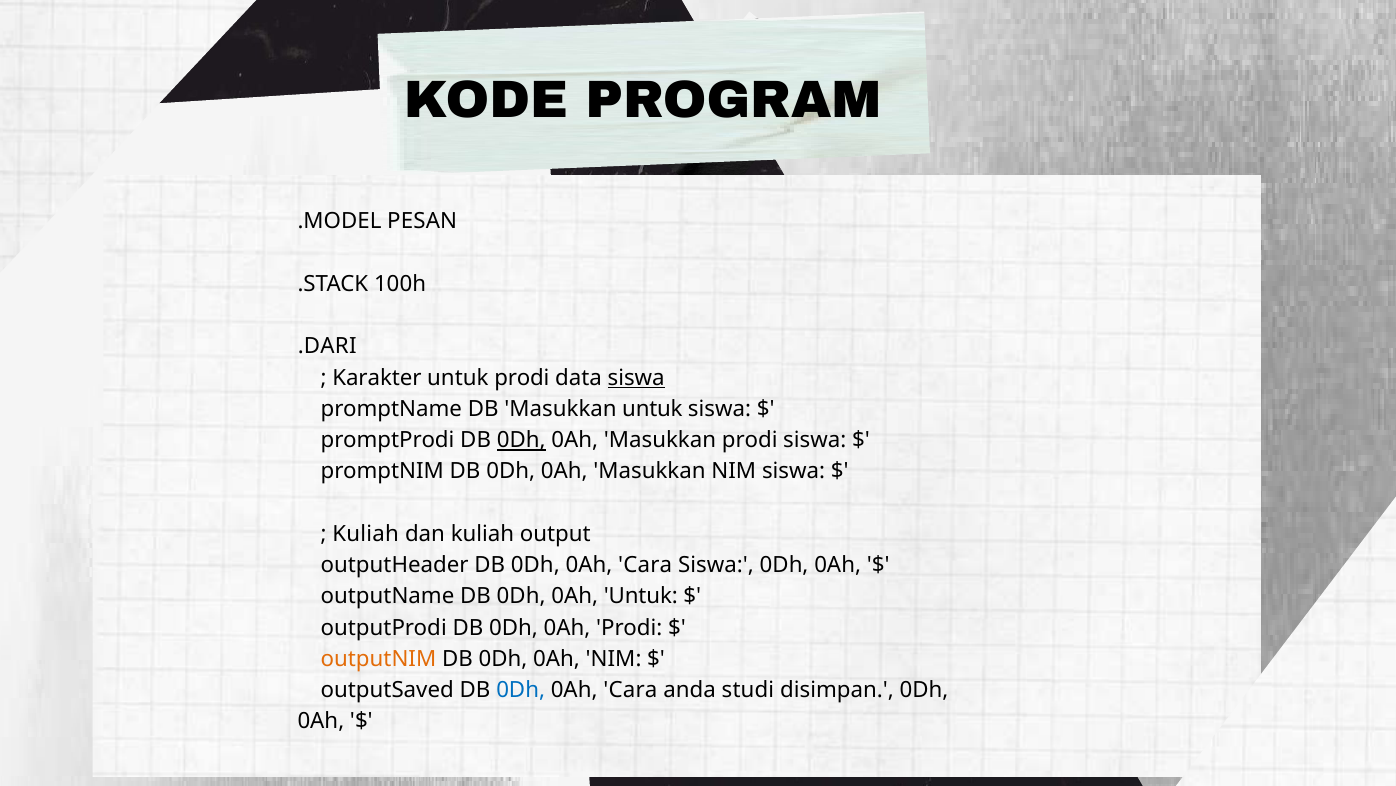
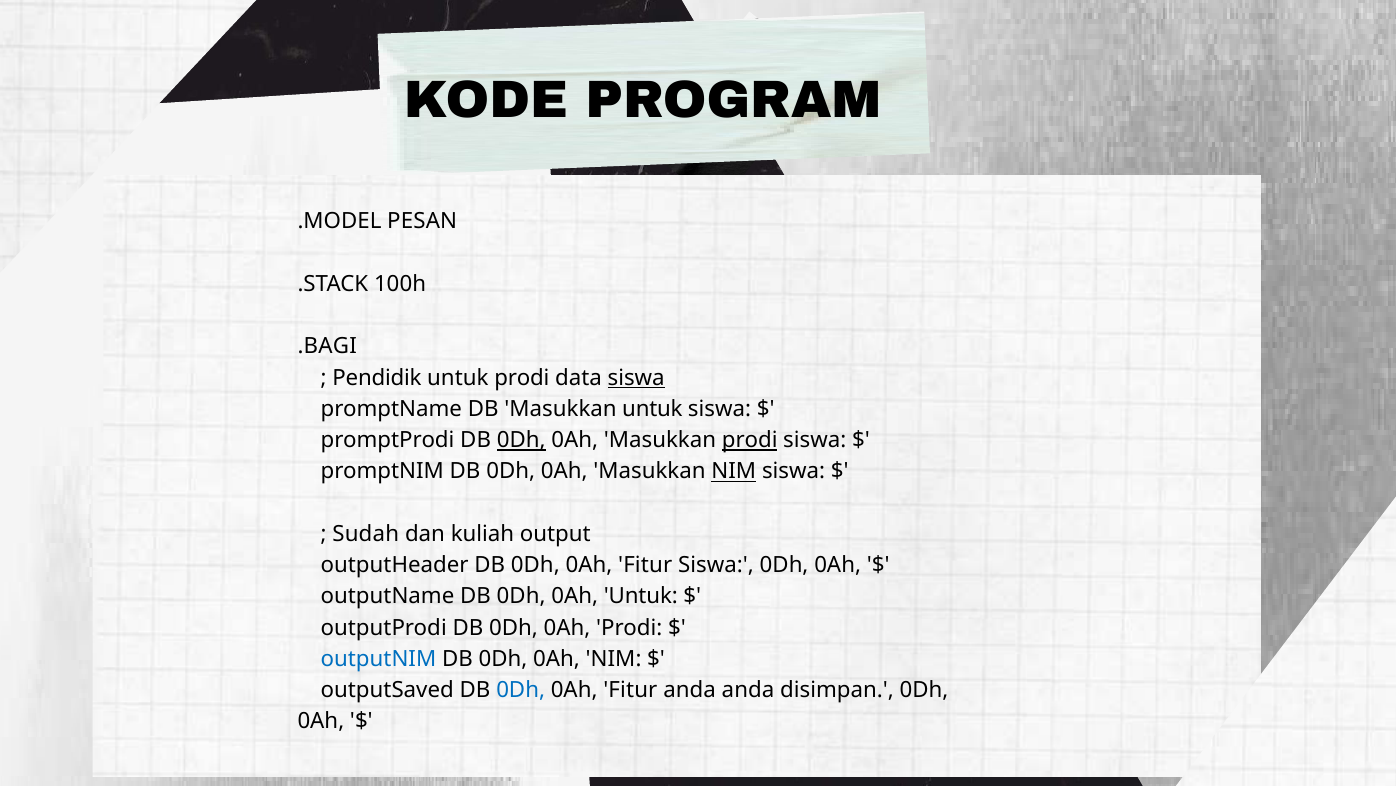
.DARI: .DARI -> .BAGI (327, 346)
Karakter: Karakter -> Pendidik (377, 378)
prodi underline: none -> present (750, 440)
NIM underline: none -> present (734, 471)
Kuliah: Kuliah -> Sudah (366, 534)
Cara: Cara -> Fitur (645, 565)
outputNIM colour: orange -> blue (378, 658)
Cara: Cara -> Fitur (630, 690)
anda studi: studi -> anda (748, 690)
